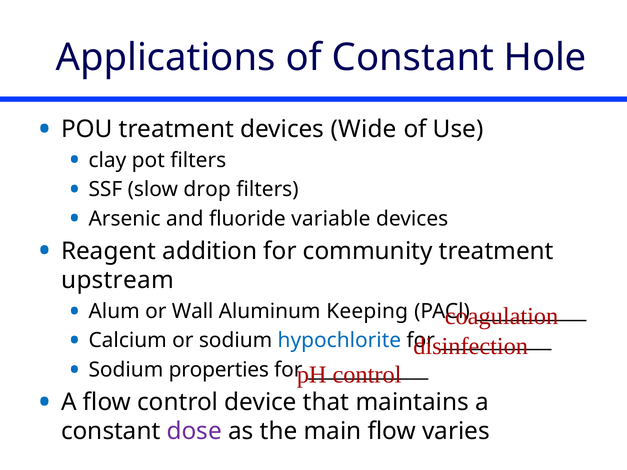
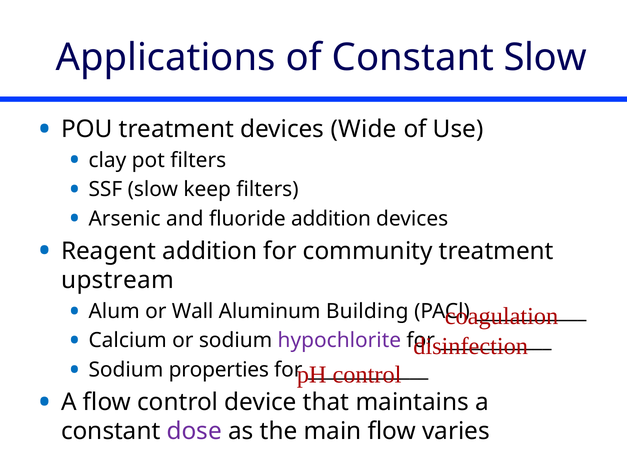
Constant Hole: Hole -> Slow (545, 58)
drop: drop -> keep (207, 190)
fluoride variable: variable -> addition (331, 219)
Keeping: Keeping -> Building (367, 312)
hypochlorite colour: blue -> purple (339, 341)
